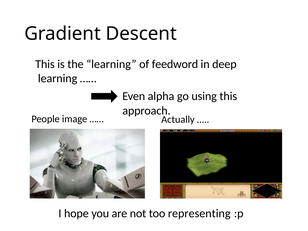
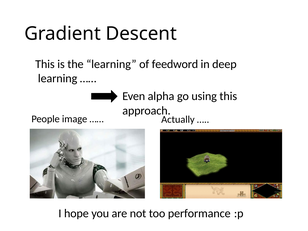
representing: representing -> performance (199, 213)
